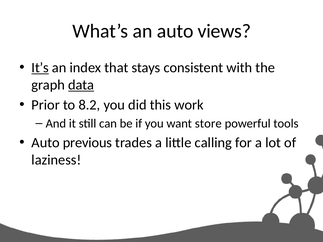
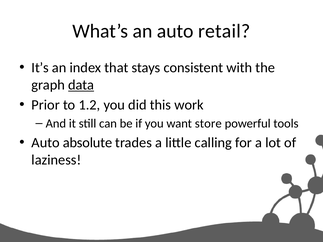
views: views -> retail (224, 31)
It’s underline: present -> none (40, 68)
8.2: 8.2 -> 1.2 (89, 105)
previous: previous -> absolute (87, 143)
